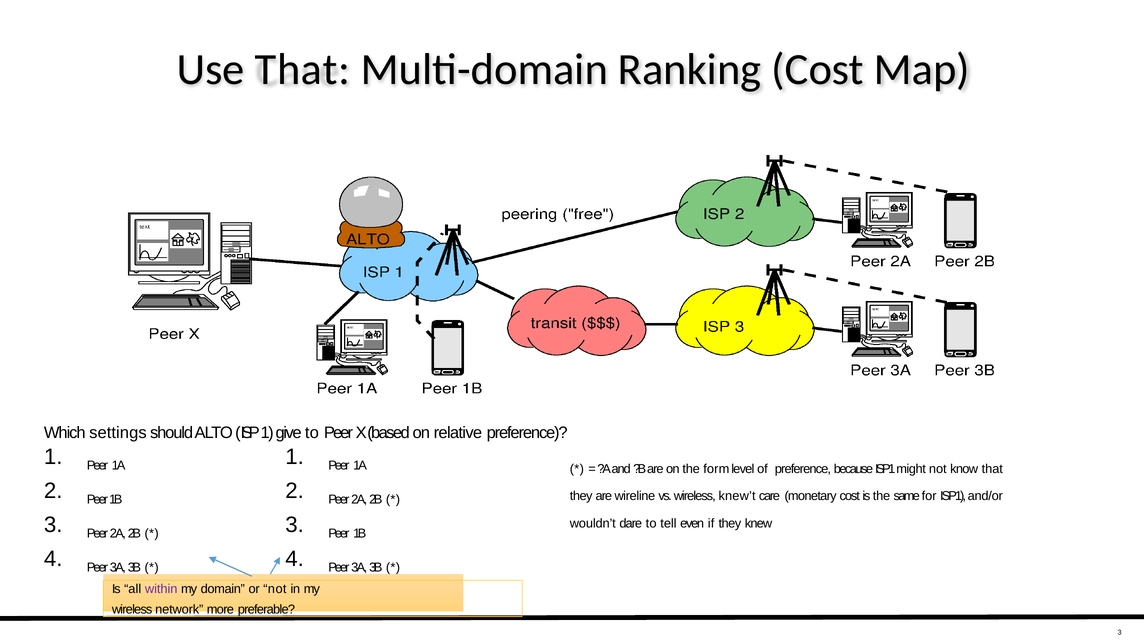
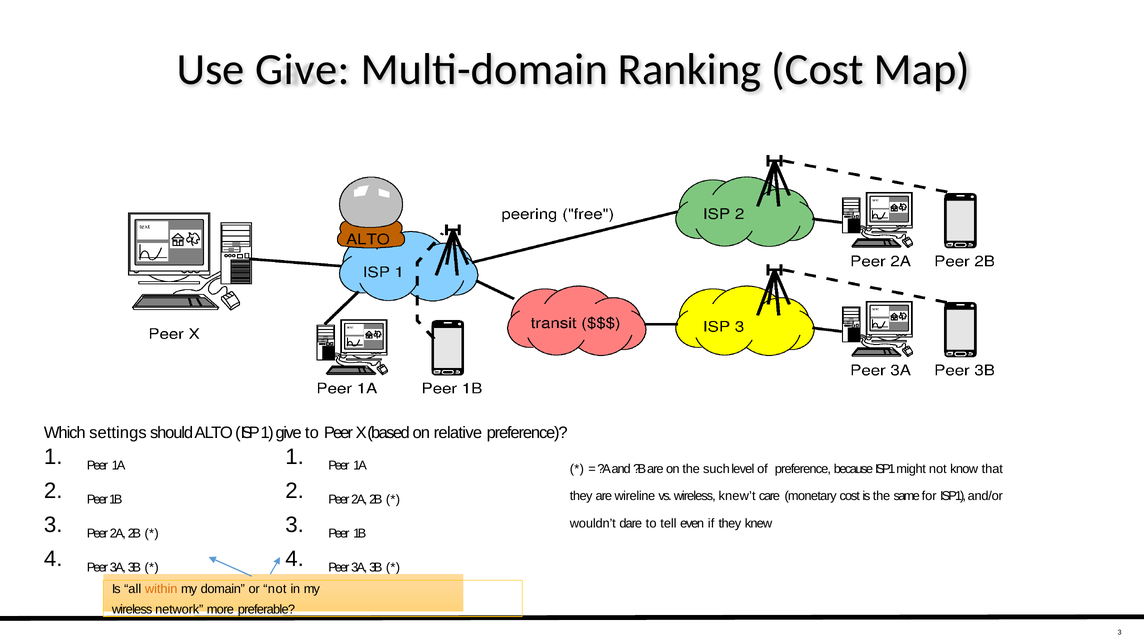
Use That: That -> Give (302, 69)
form: form -> such (716, 468)
within colour: purple -> orange (161, 589)
